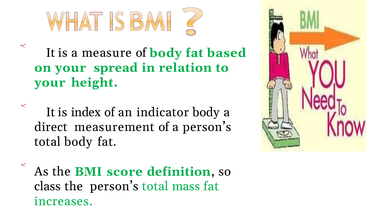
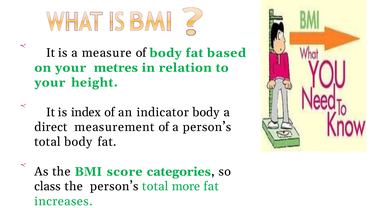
spread: spread -> metres (116, 68)
definition: definition -> categories (179, 172)
mass: mass -> more (186, 187)
